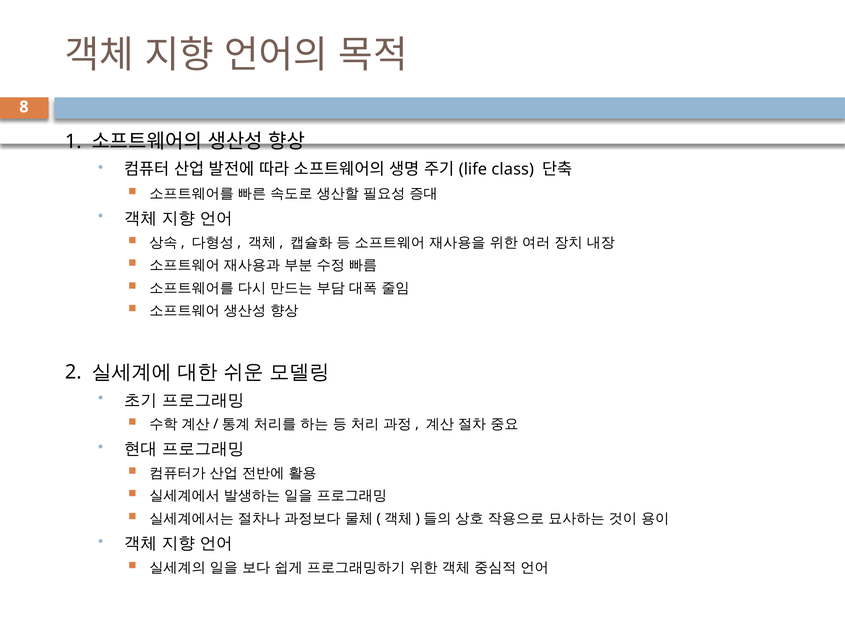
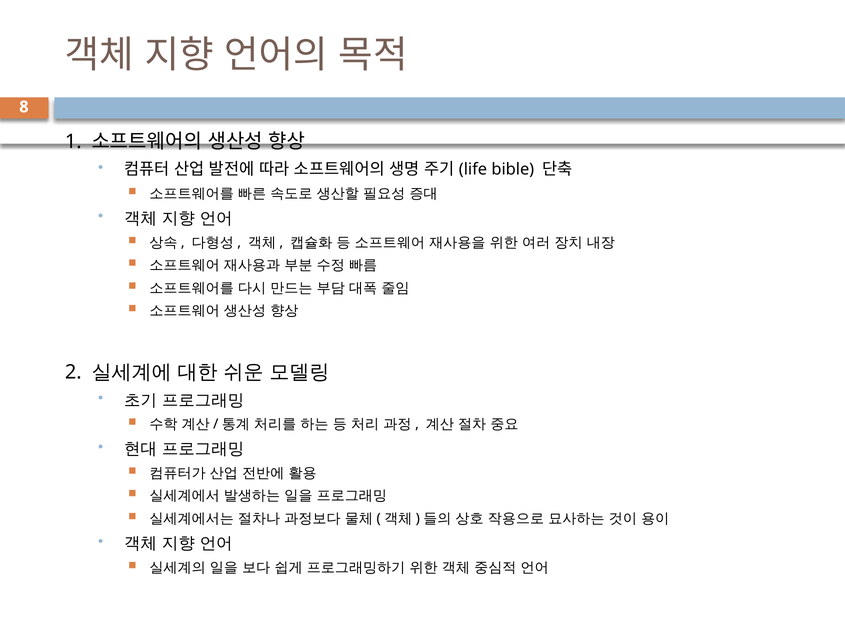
class: class -> bible (513, 169)
